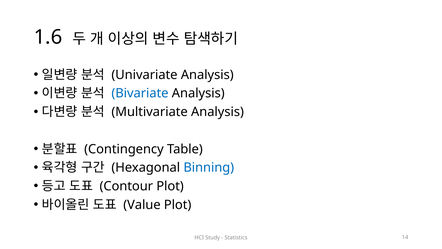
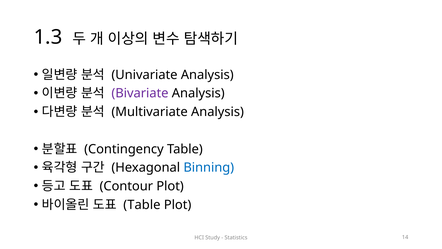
1.6: 1.6 -> 1.3 (48, 37)
Bivariate colour: blue -> purple (140, 93)
Value: Value -> Table (142, 204)
